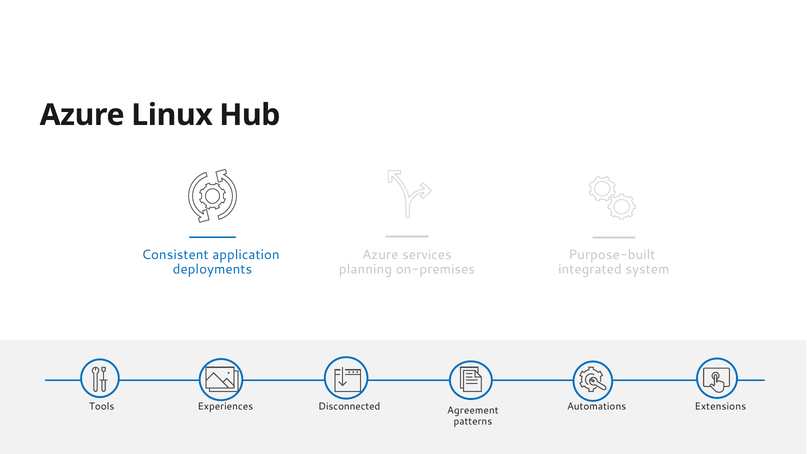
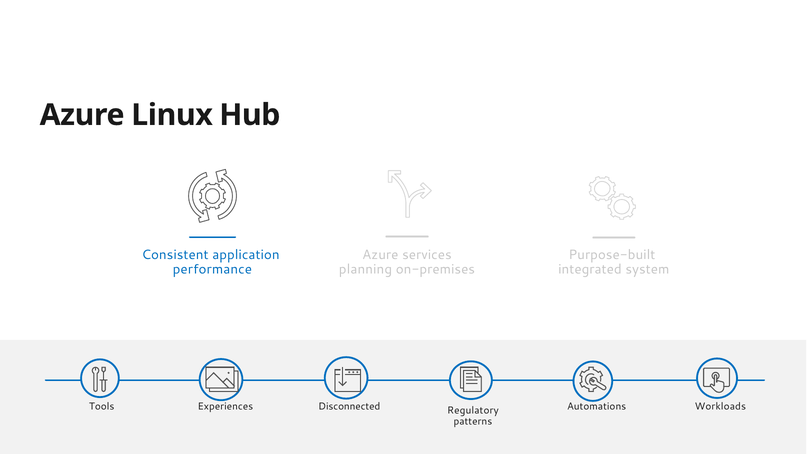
deployments: deployments -> performance (212, 269)
Agreement: Agreement -> Regulatory (473, 411)
Extensions: Extensions -> Workloads (720, 407)
